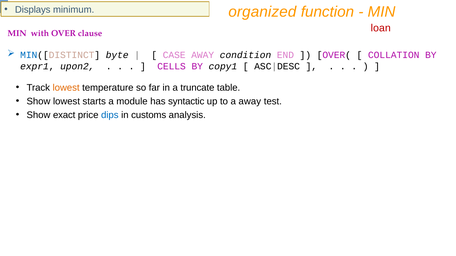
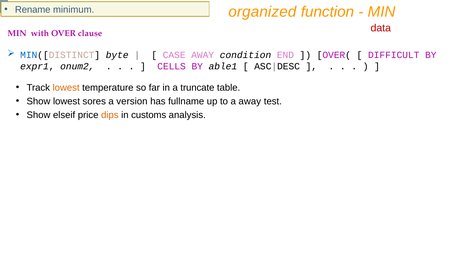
Displays: Displays -> Rename (33, 10)
loan: loan -> data (381, 28)
COLLATION: COLLATION -> DIFFICULT (394, 55)
upon2: upon2 -> onum2 (77, 67)
copy1: copy1 -> able1 (223, 67)
starts: starts -> sores (94, 102)
module: module -> version (132, 102)
syntactic: syntactic -> fullname (186, 102)
exact: exact -> elseif (64, 115)
dips colour: blue -> orange (110, 115)
